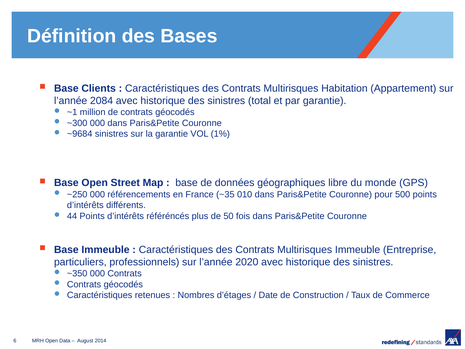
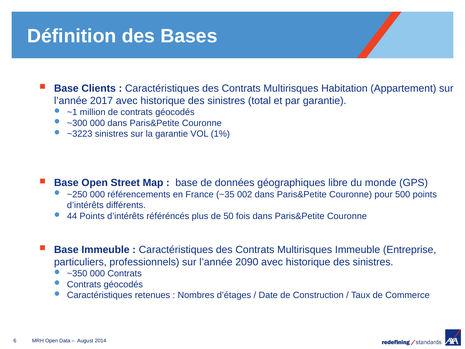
2084: 2084 -> 2017 (102, 101)
~9684: ~9684 -> ~3223 (80, 134)
010: 010 -> 002 (245, 194)
2020: 2020 -> 2090 (247, 262)
